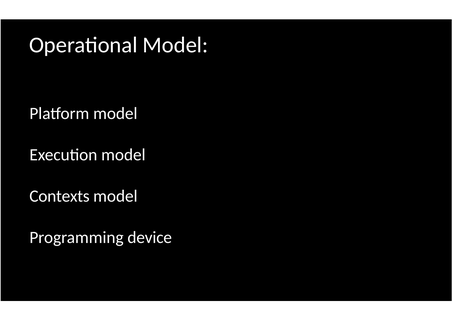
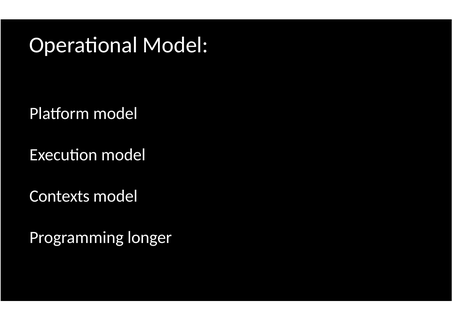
device: device -> longer (150, 237)
